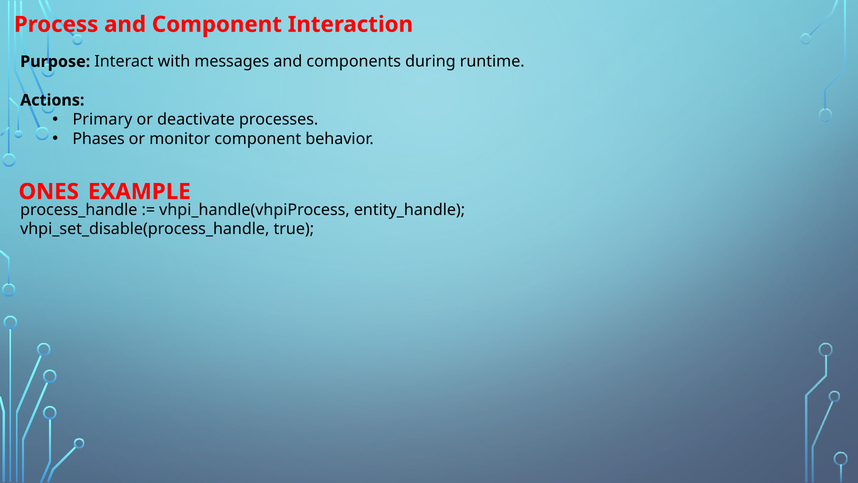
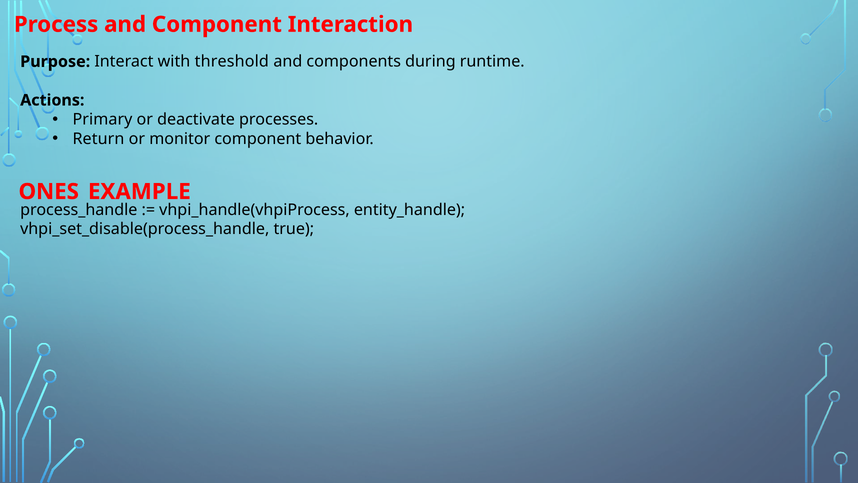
messages: messages -> threshold (232, 62)
Phases: Phases -> Return (98, 139)
